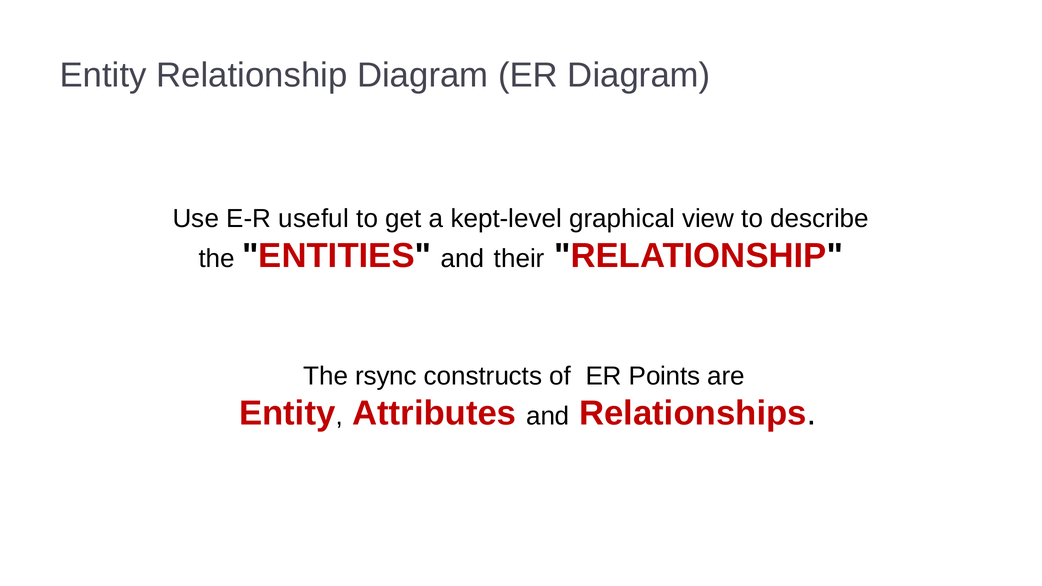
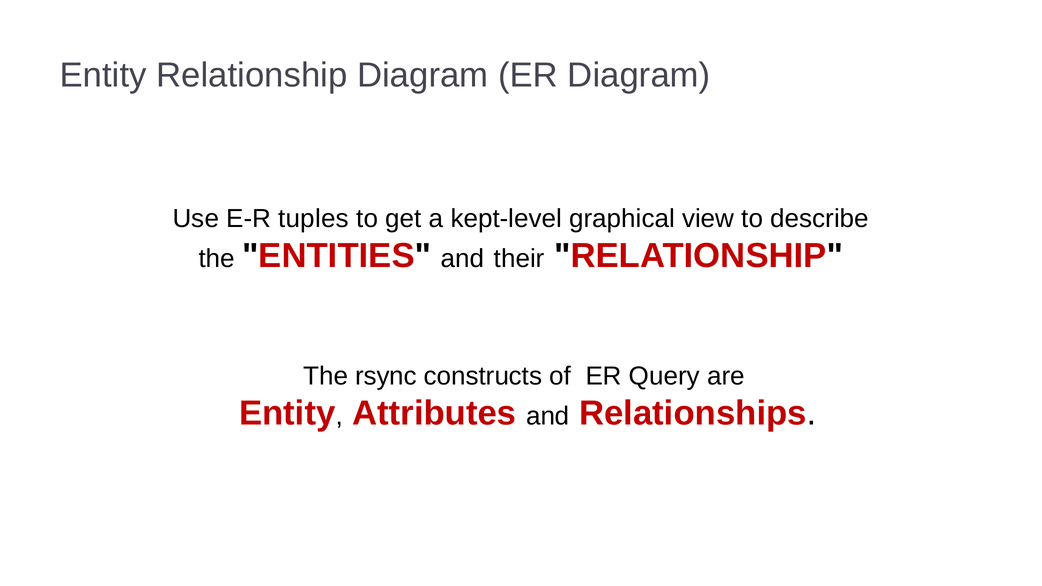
useful: useful -> tuples (314, 219)
Points: Points -> Query (664, 376)
